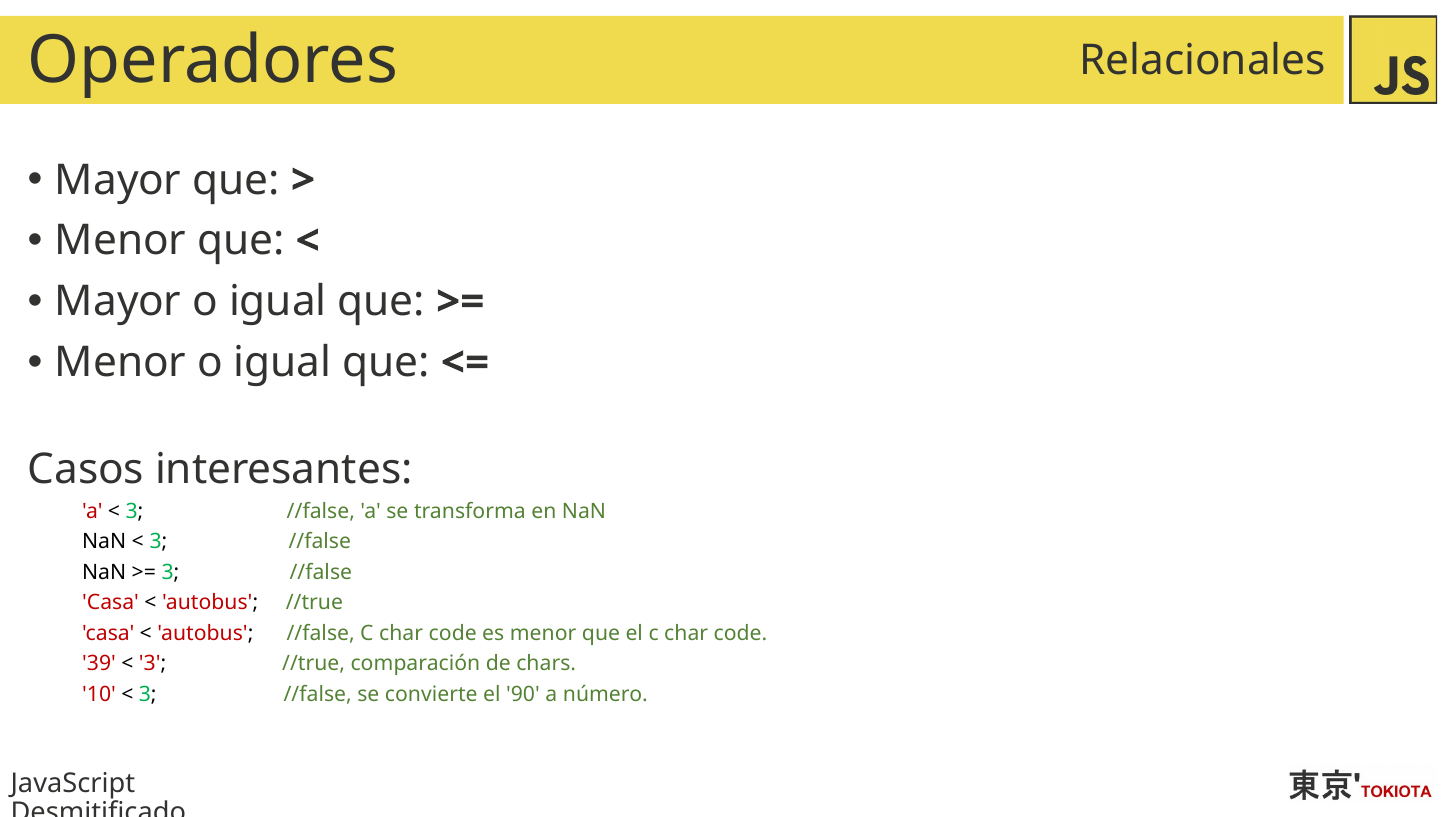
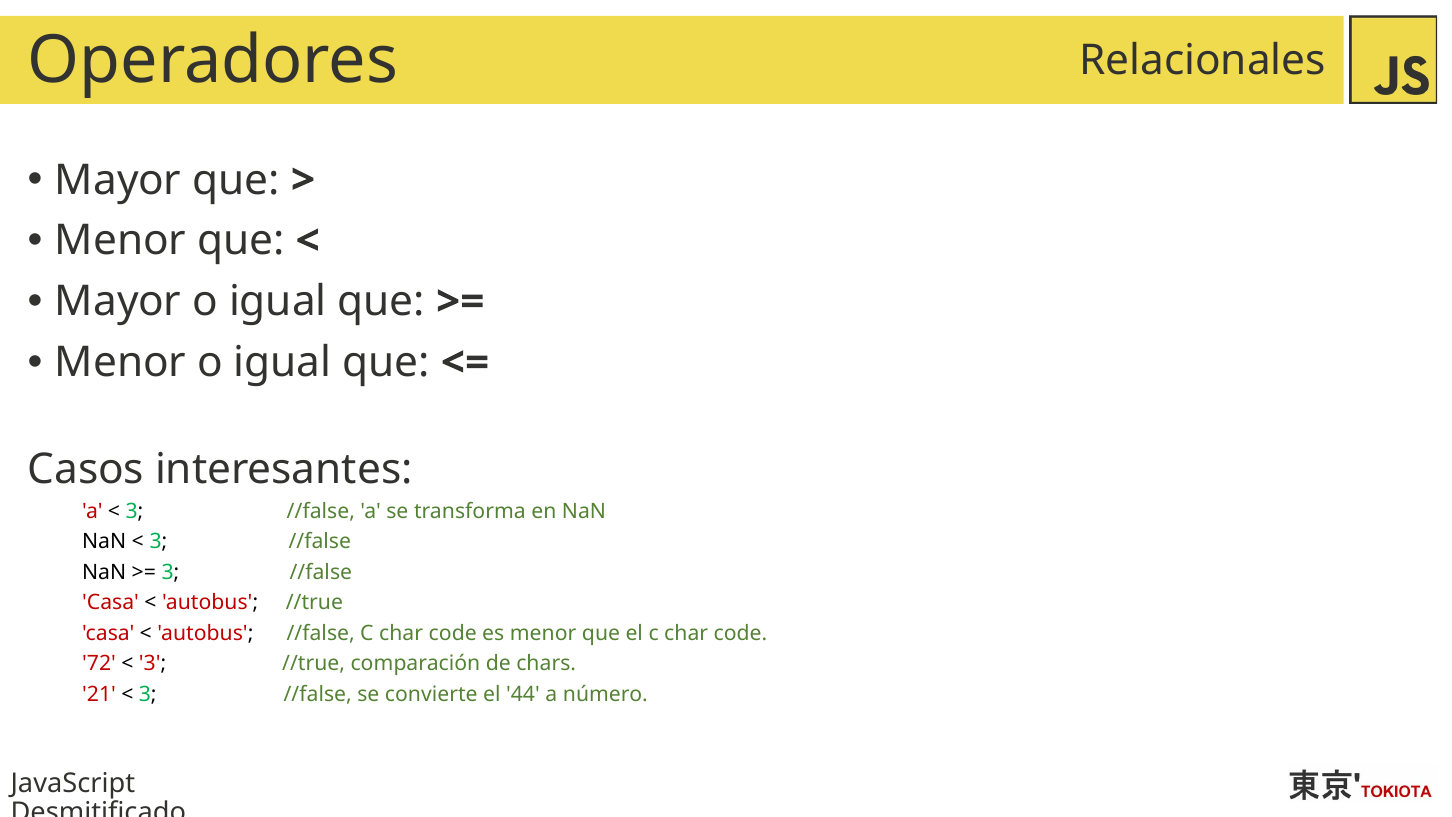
39: 39 -> 72 (99, 663)
10: 10 -> 21 (99, 694)
90: 90 -> 44 (523, 694)
